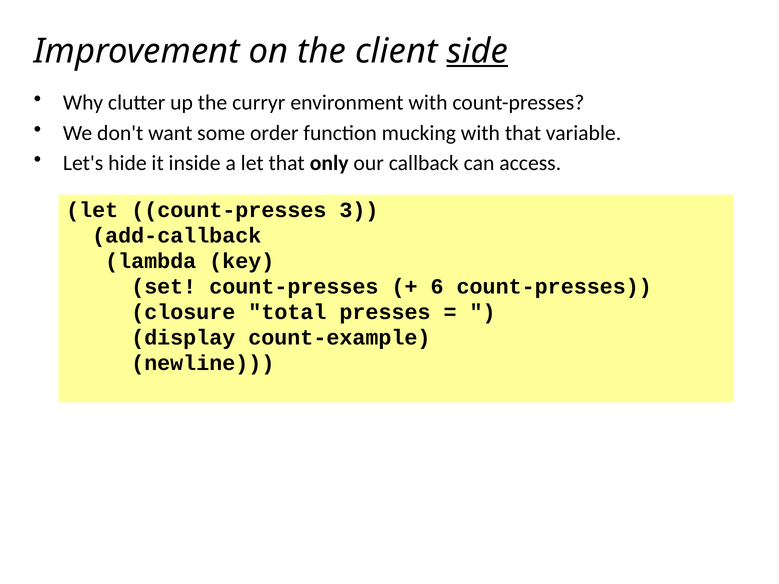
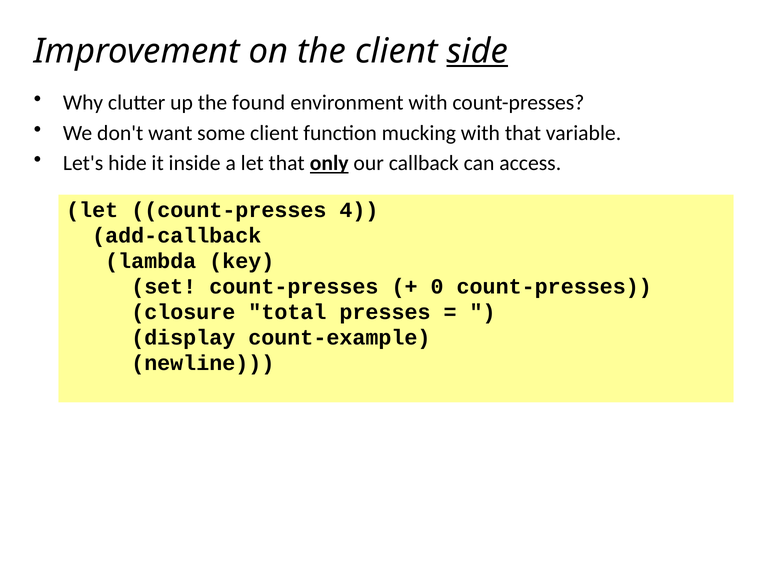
curryr: curryr -> found (259, 103)
some order: order -> client (274, 133)
only underline: none -> present (329, 163)
3: 3 -> 4 (359, 210)
6: 6 -> 0 (437, 287)
